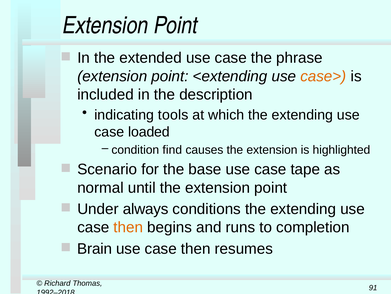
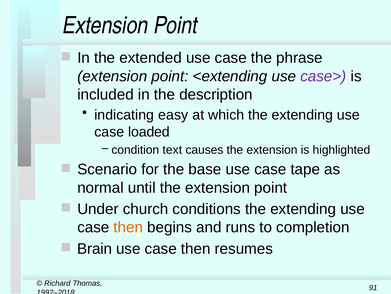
case> colour: orange -> purple (323, 76)
tools: tools -> easy (173, 115)
find: find -> text (172, 149)
always: always -> church (146, 209)
